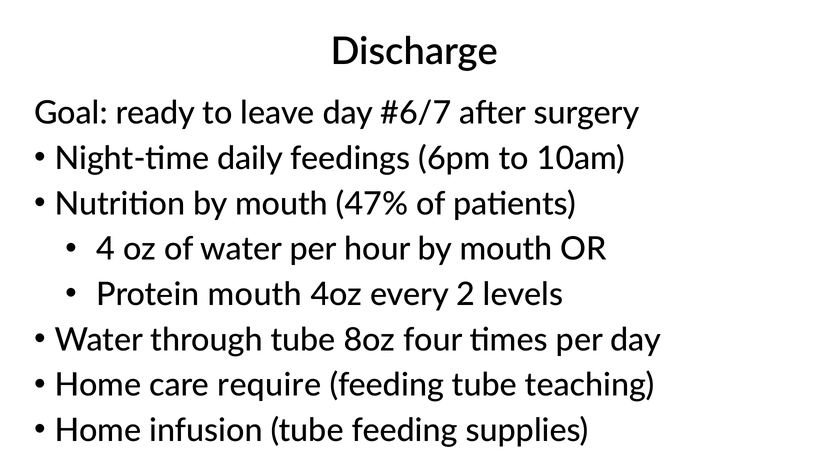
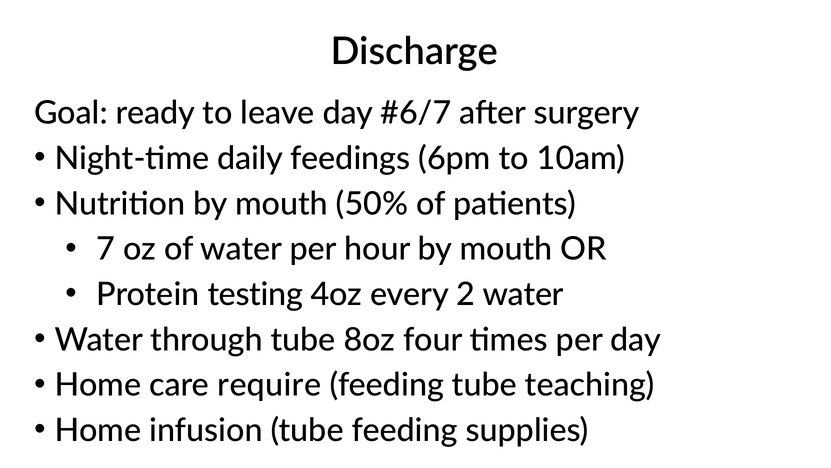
47%: 47% -> 50% (372, 204)
4: 4 -> 7 (106, 249)
Protein mouth: mouth -> testing (255, 294)
2 levels: levels -> water (523, 294)
